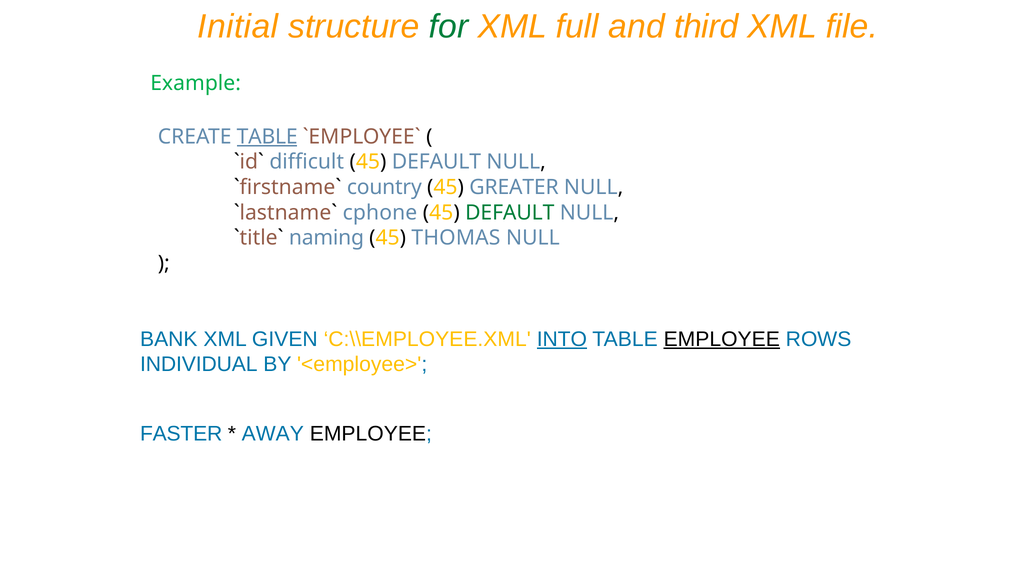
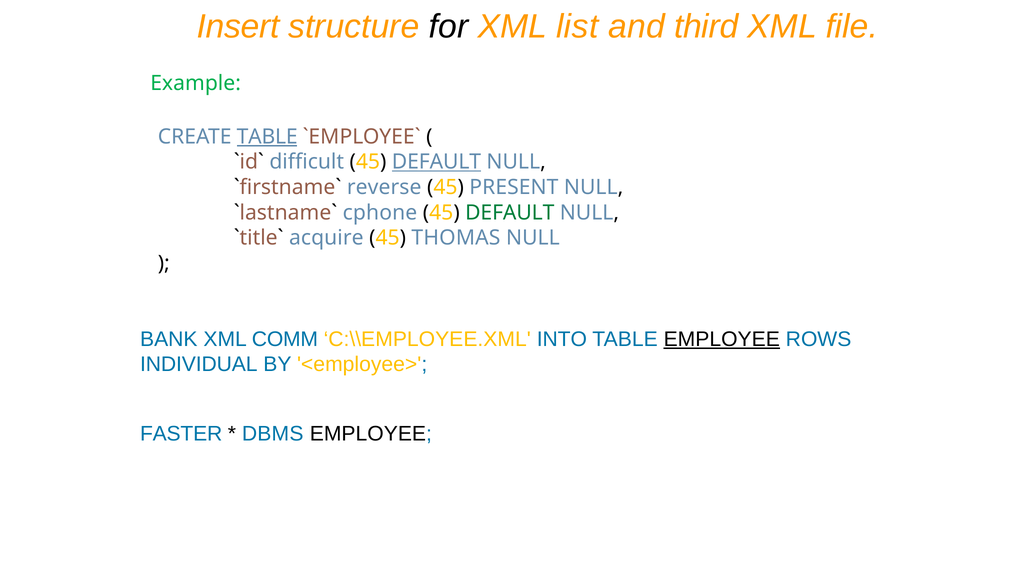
Initial: Initial -> Insert (238, 26)
for colour: green -> black (449, 26)
full: full -> list (577, 26)
DEFAULT underline: none -> present (436, 162)
country: country -> reverse (384, 187)
GREATER: GREATER -> PRESENT (514, 187)
naming: naming -> acquire (326, 238)
GIVEN: GIVEN -> COMM (285, 339)
INTO underline: present -> none (562, 339)
AWAY: AWAY -> DBMS (273, 433)
